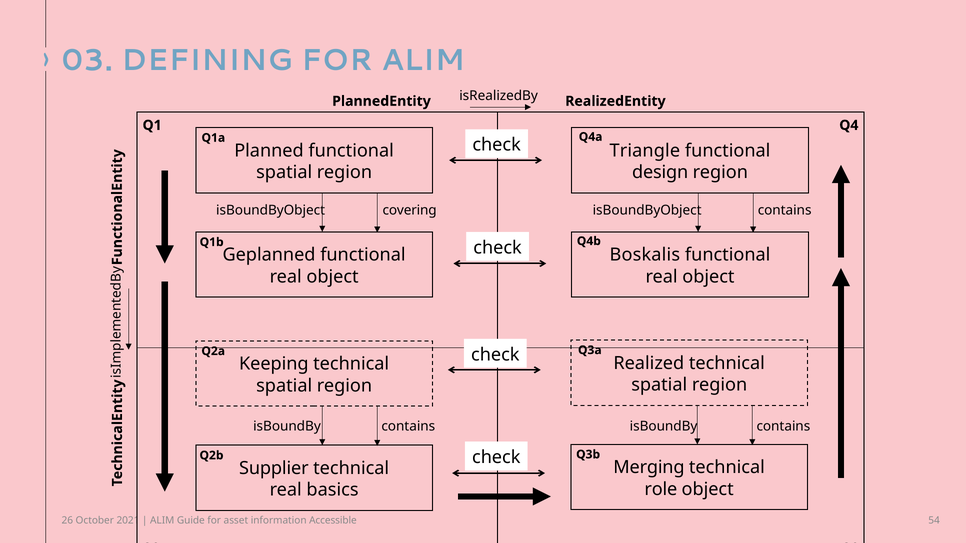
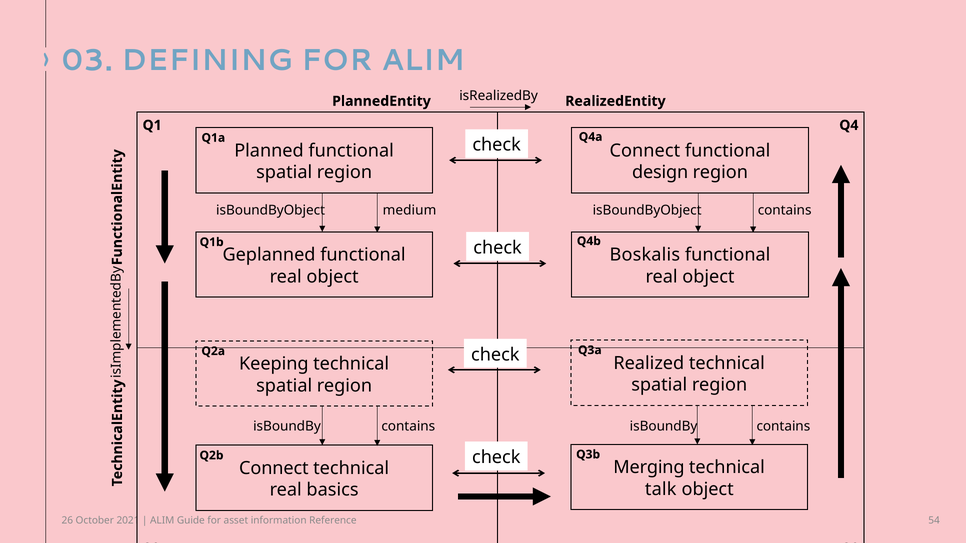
Triangle: Triangle -> Connect (645, 151)
covering: covering -> medium (410, 210)
Supplier: Supplier -> Connect (274, 469)
role: role -> talk (661, 490)
Accessible: Accessible -> Reference (333, 521)
